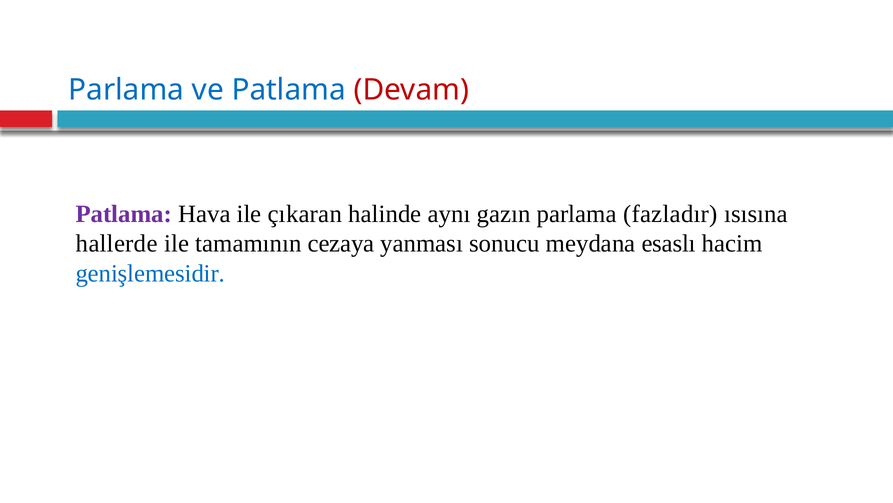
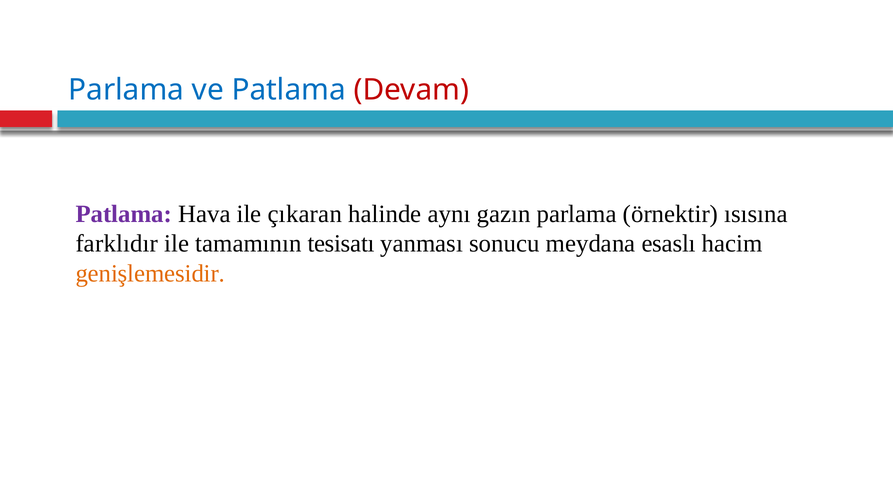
fazladır: fazladır -> örnektir (670, 214)
hallerde: hallerde -> farklıdır (117, 243)
cezaya: cezaya -> tesisatı (341, 243)
genişlemesidir colour: blue -> orange (150, 273)
